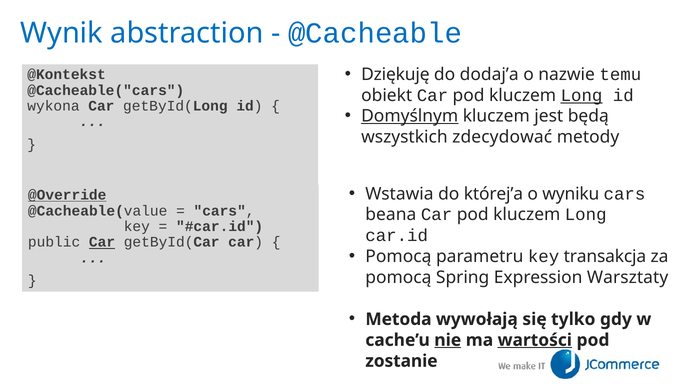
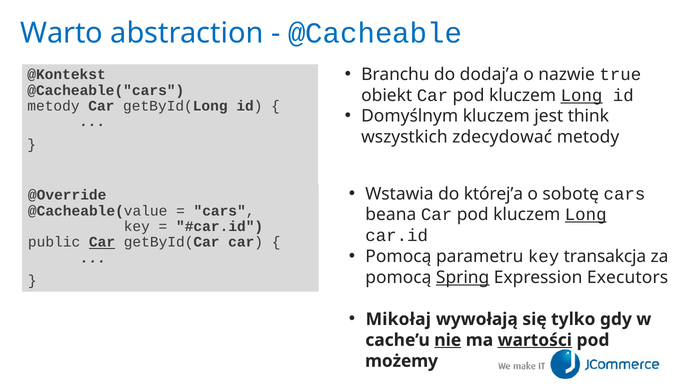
Wynik: Wynik -> Warto (62, 33)
Dziękuję: Dziękuję -> Branchu (395, 74)
temu: temu -> true (620, 74)
wykona: wykona -> metody (53, 106)
Domyślnym underline: present -> none (410, 116)
będą: będą -> think (588, 116)
wyniku: wyniku -> sobotę (571, 194)
@Override underline: present -> none (67, 195)
Long underline: none -> present (586, 214)
Spring underline: none -> present (463, 277)
Warsztaty: Warsztaty -> Executors (628, 277)
Metoda: Metoda -> Mikołaj (398, 319)
zostanie: zostanie -> możemy (401, 361)
